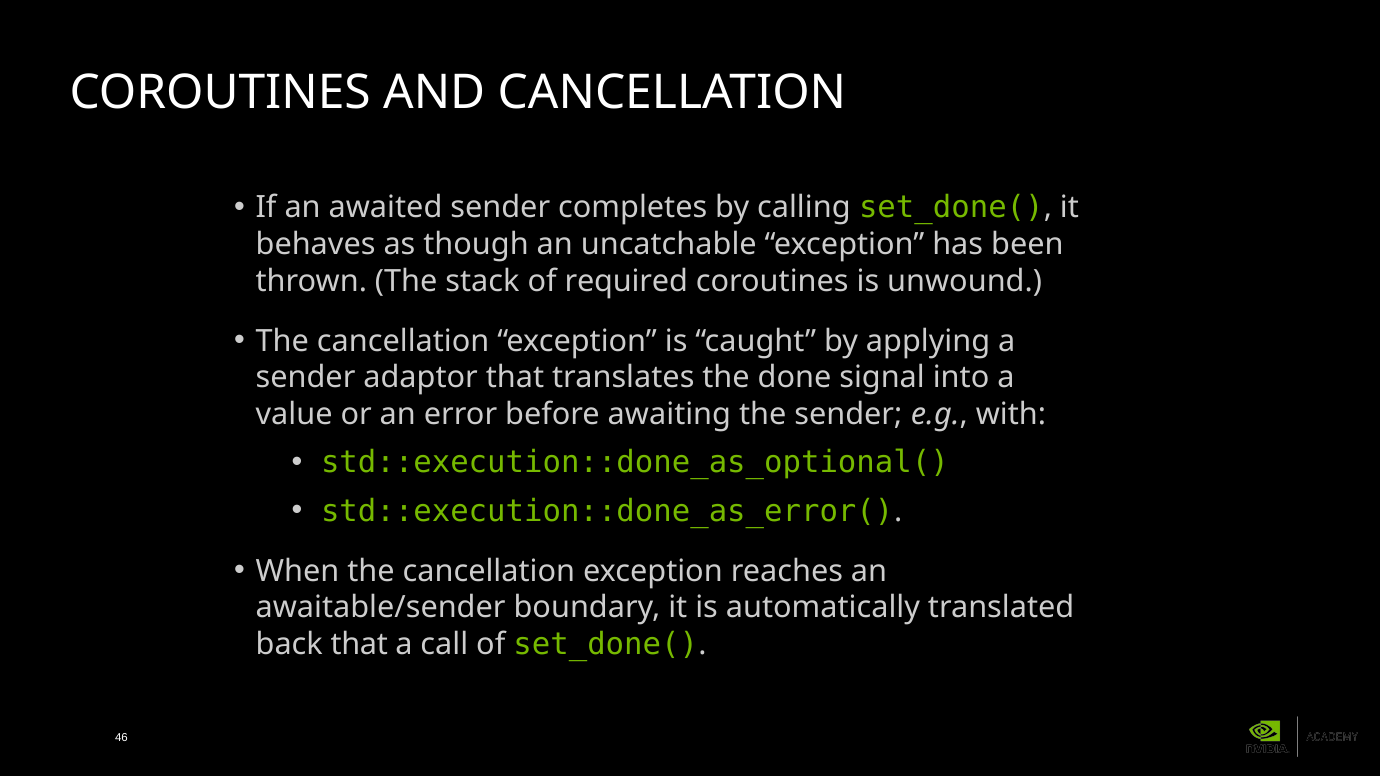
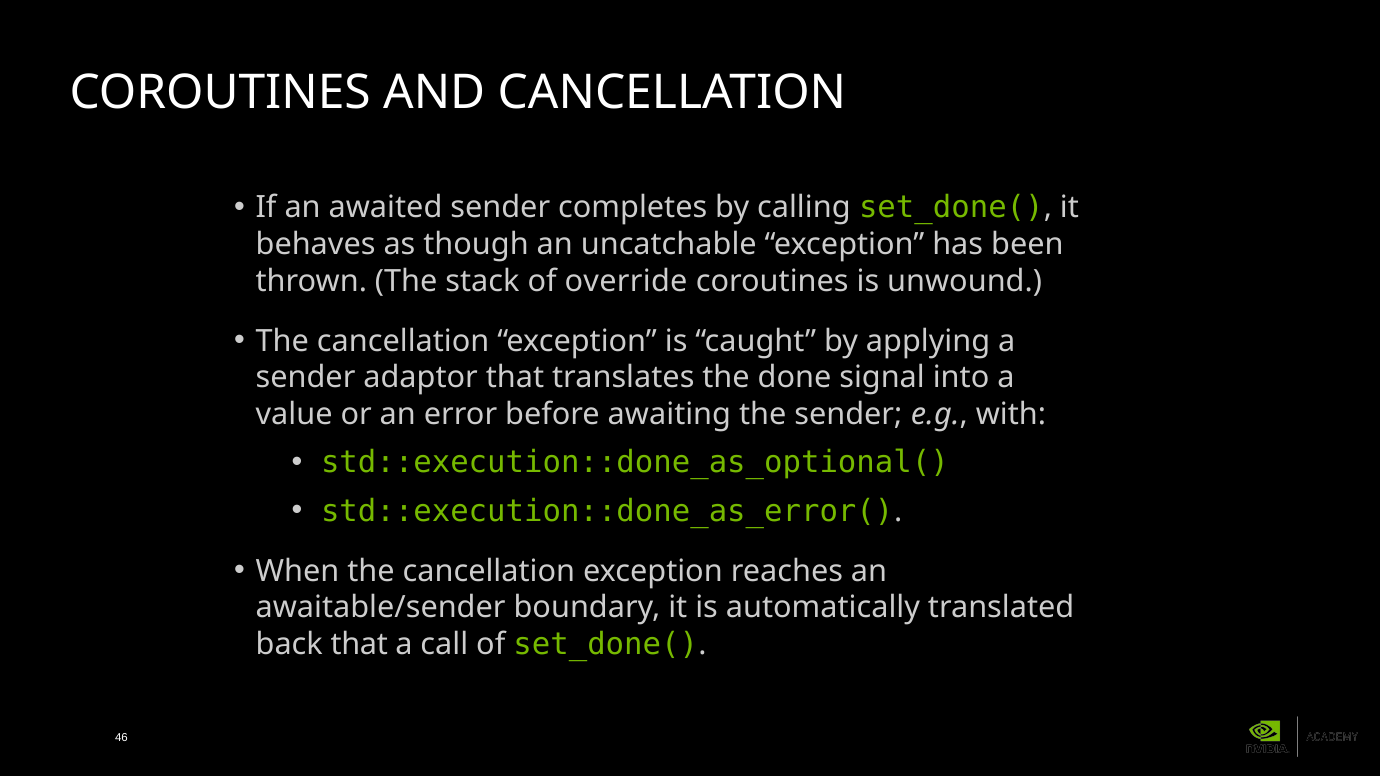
required: required -> override (626, 281)
